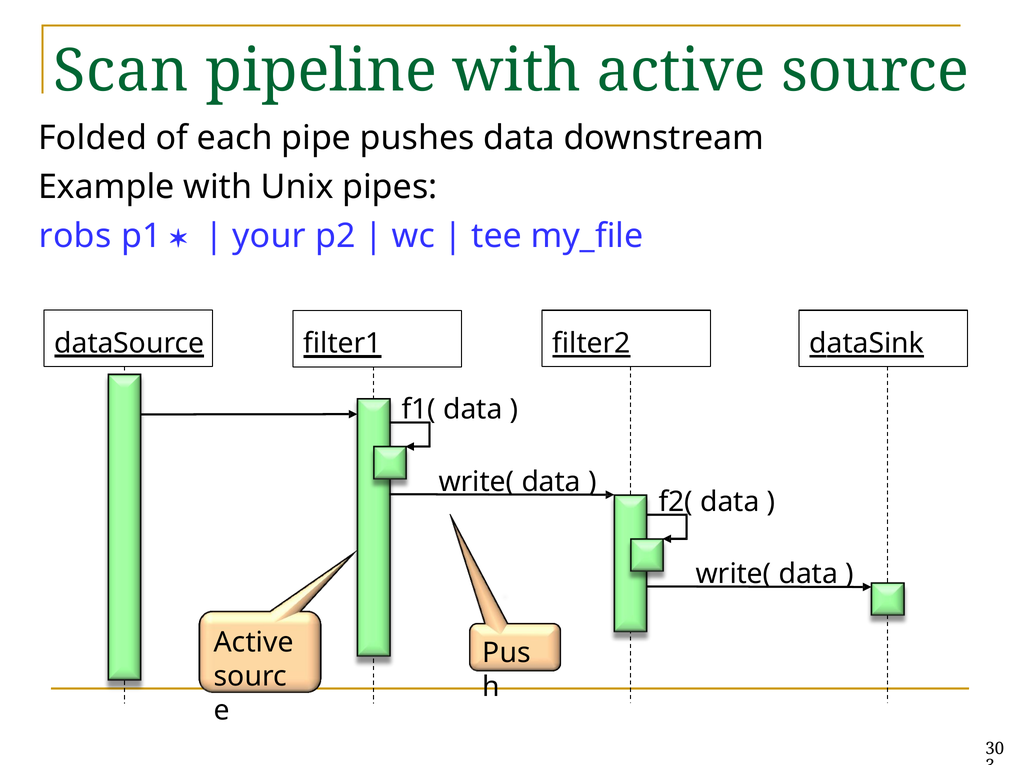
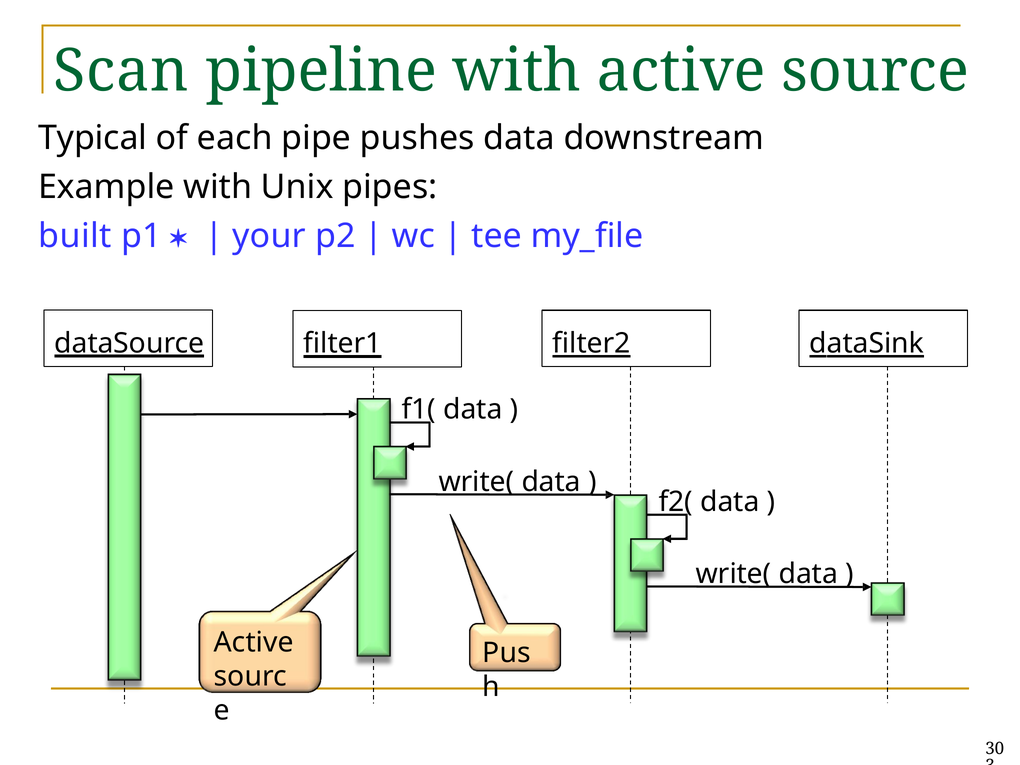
Folded: Folded -> Typical (93, 138)
robs: robs -> built (75, 236)
